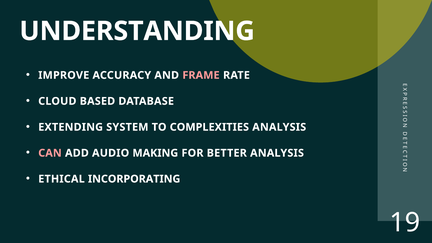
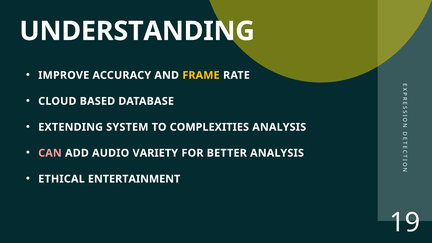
FRAME colour: pink -> yellow (201, 75)
MAKING: MAKING -> VARIETY (155, 153)
INCORPORATING: INCORPORATING -> ENTERTAINMENT (134, 179)
